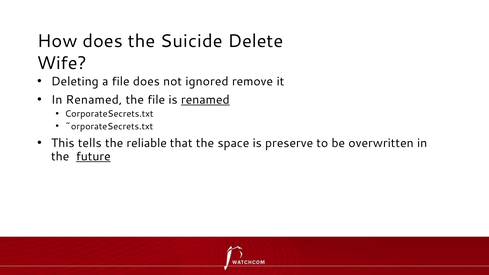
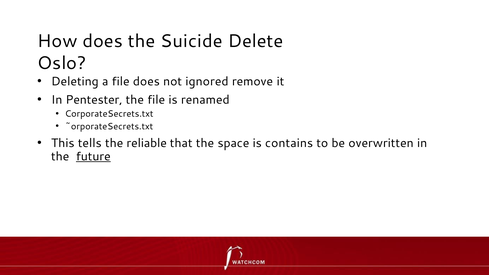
Wife: Wife -> Oslo (62, 63)
In Renamed: Renamed -> Pentester (94, 100)
renamed underline: present -> none (205, 100)
preserve: preserve -> contains (289, 143)
